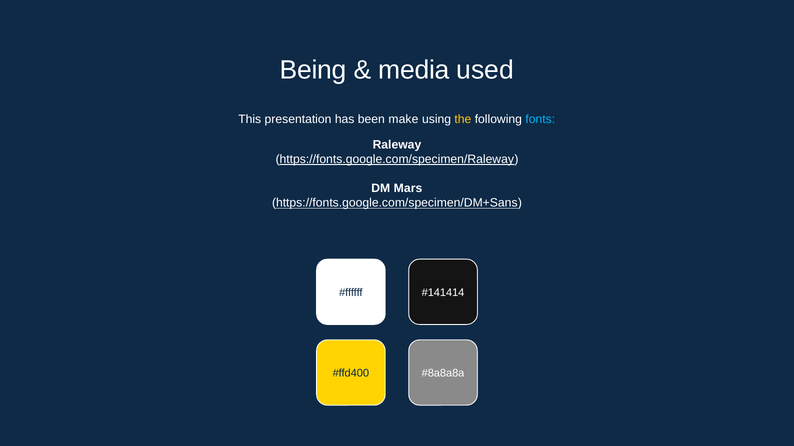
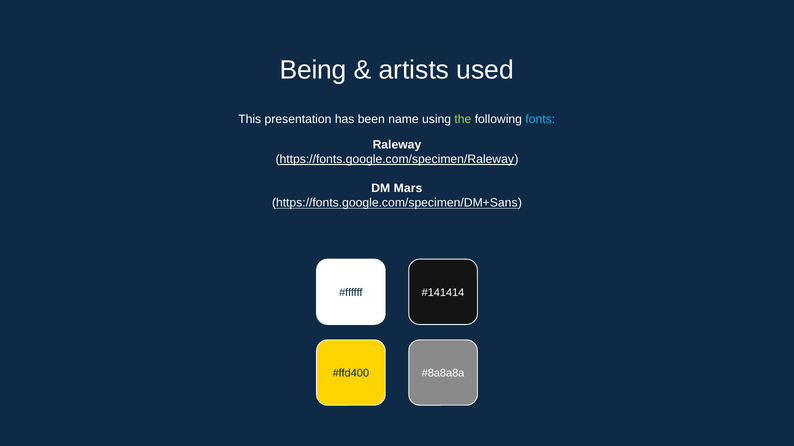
media: media -> artists (414, 70)
make: make -> name (403, 119)
the colour: yellow -> light green (463, 119)
